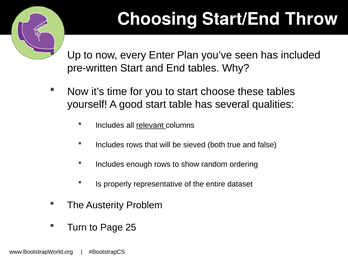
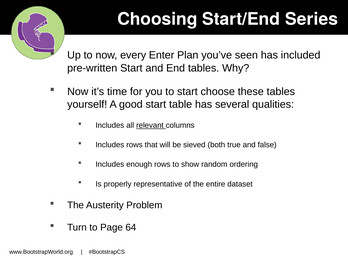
Throw: Throw -> Series (312, 19)
25: 25 -> 64 (131, 227)
